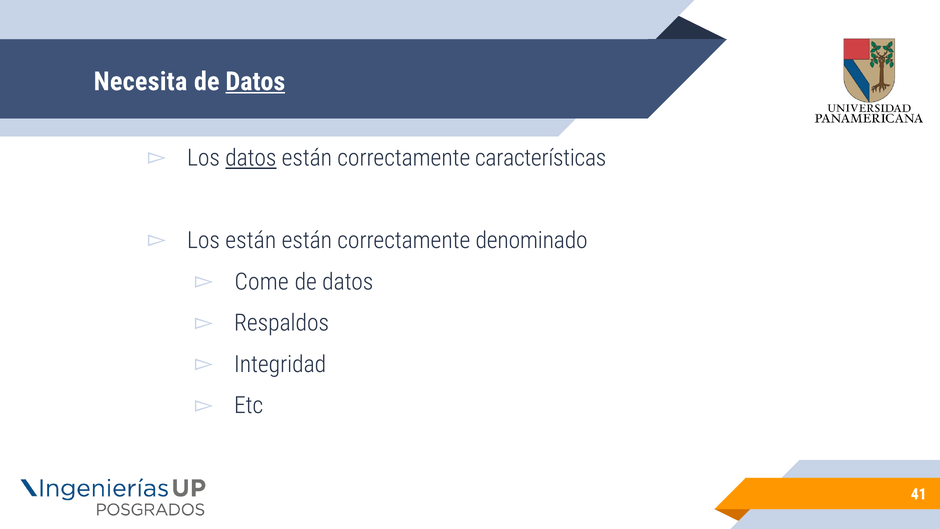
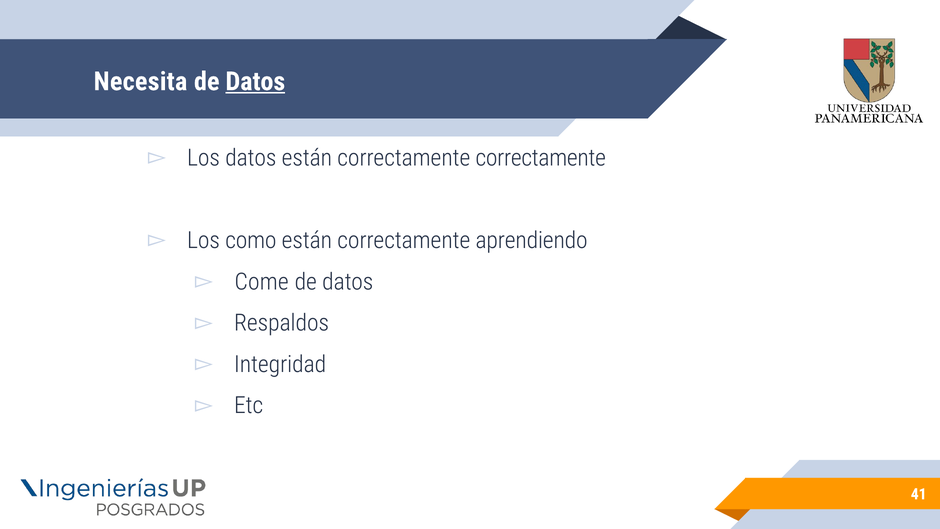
datos underline: present -> none (251, 158)
correctamente características: características -> correctamente (541, 158)
Los están: están -> como (251, 240)
denominado: denominado -> aprendiendo (532, 240)
